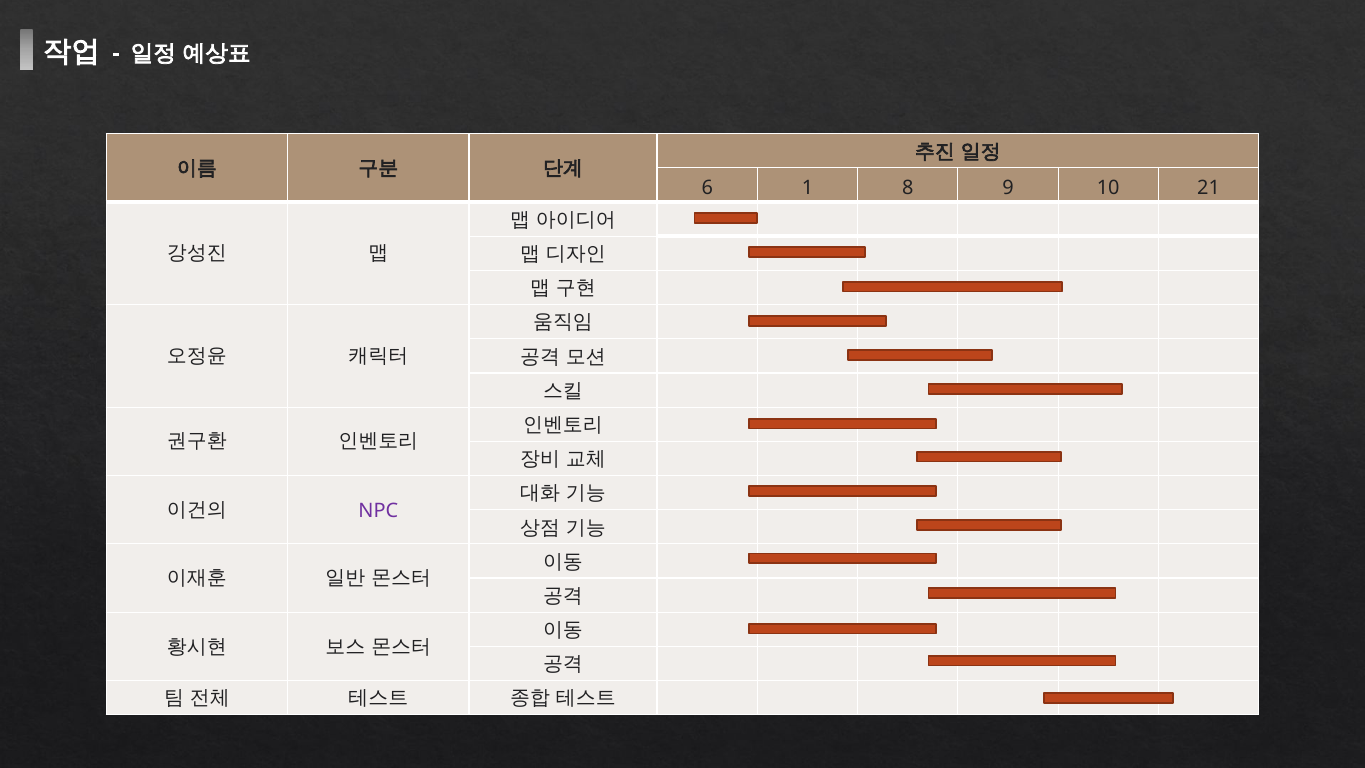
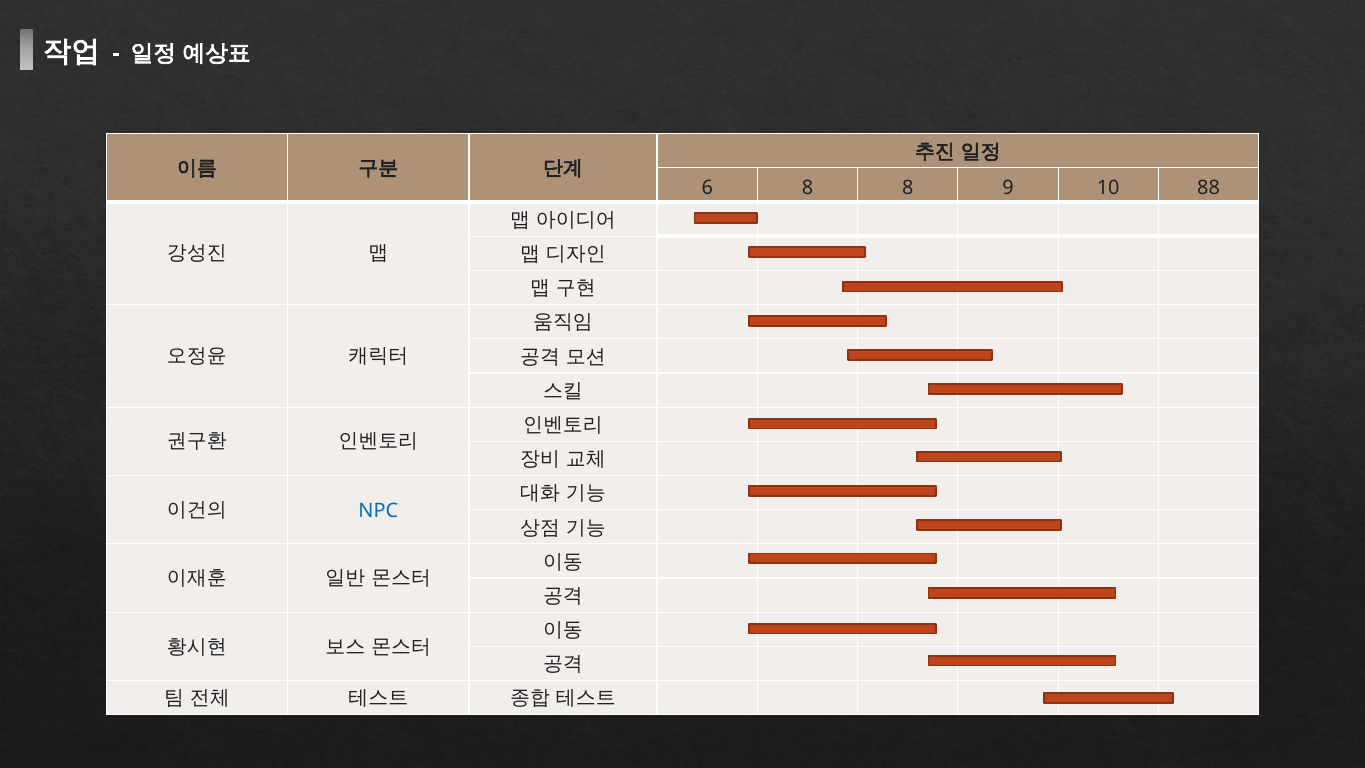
6 1: 1 -> 8 (808, 188)
21: 21 -> 88 (1209, 188)
NPC colour: purple -> blue (378, 511)
